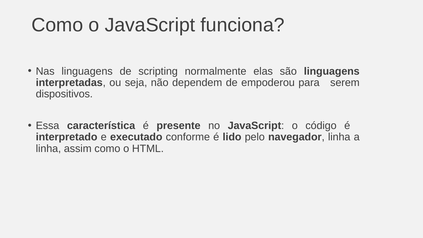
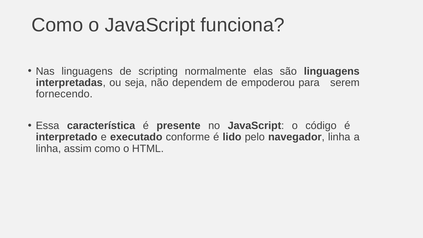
dispositivos: dispositivos -> fornecendo (64, 94)
